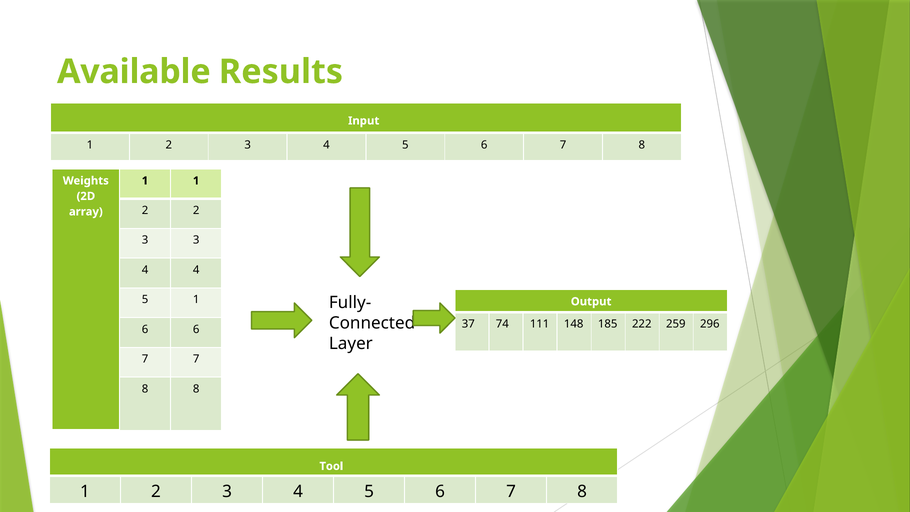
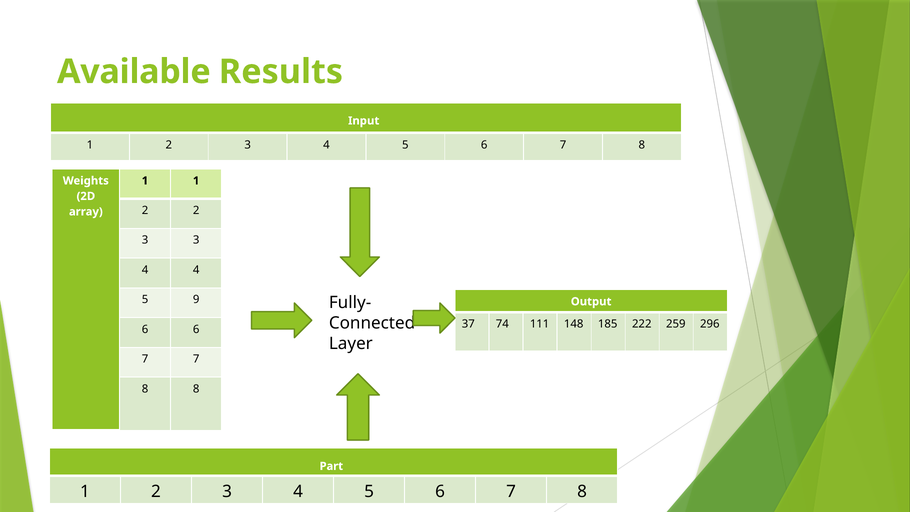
5 1: 1 -> 9 (196, 300)
Tool: Tool -> Part (331, 466)
